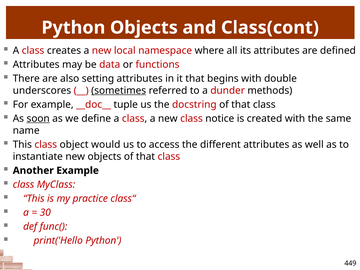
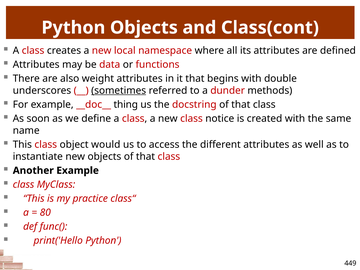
setting: setting -> weight (98, 79)
tuple: tuple -> thing (126, 105)
soon underline: present -> none (38, 119)
30: 30 -> 80 (45, 213)
